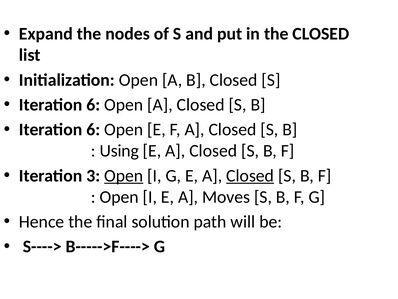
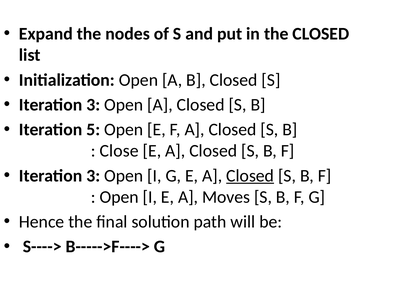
6: 6 -> 3 (93, 105)
6: 6 -> 5 (93, 129)
Using: Using -> Close (119, 151)
Open underline: present -> none (124, 175)
